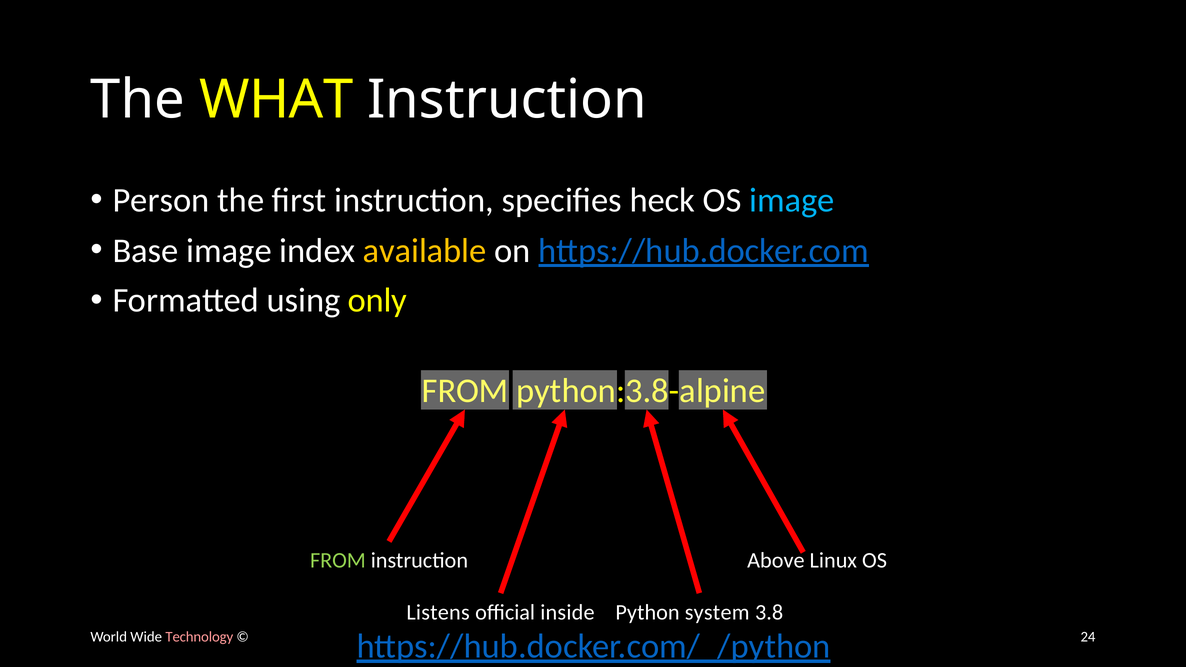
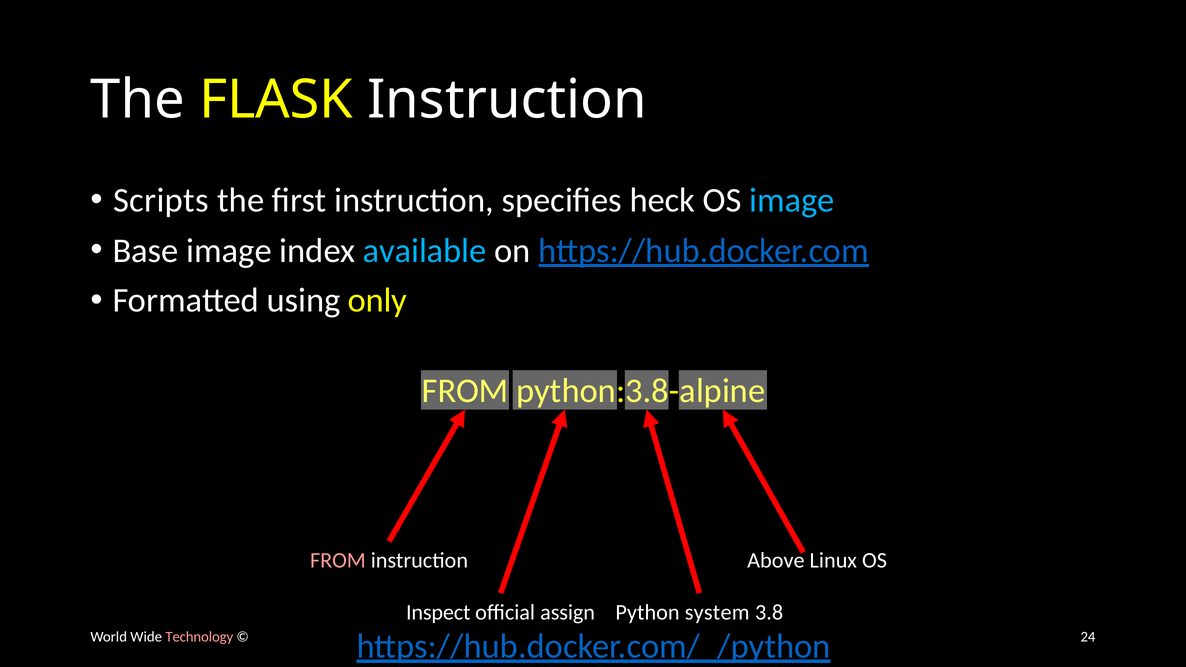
WHAT: WHAT -> FLASK (276, 100)
Person: Person -> Scripts (161, 200)
available colour: yellow -> light blue (425, 251)
FROM colour: light green -> pink (338, 561)
Listens: Listens -> Inspect (438, 612)
inside: inside -> assign (568, 612)
